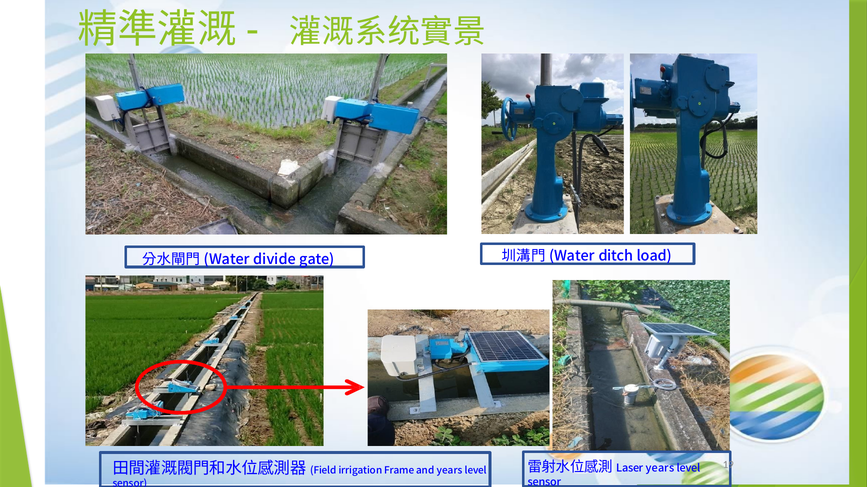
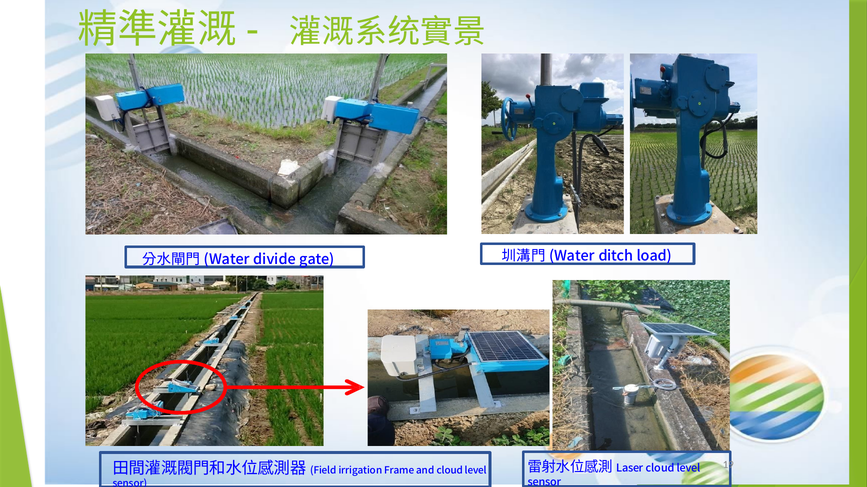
years: years -> cloud (660, 469)
and years: years -> cloud (450, 471)
